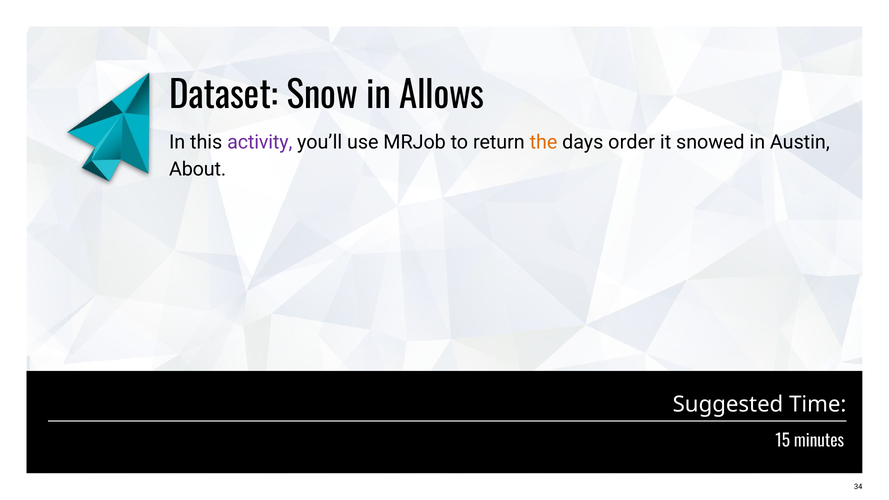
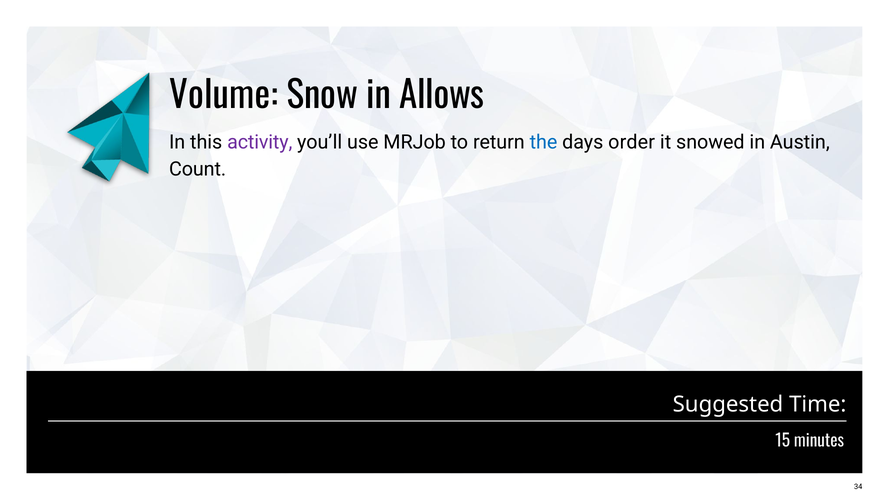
Dataset: Dataset -> Volume (223, 96)
the colour: orange -> blue (544, 142)
About: About -> Count (198, 170)
